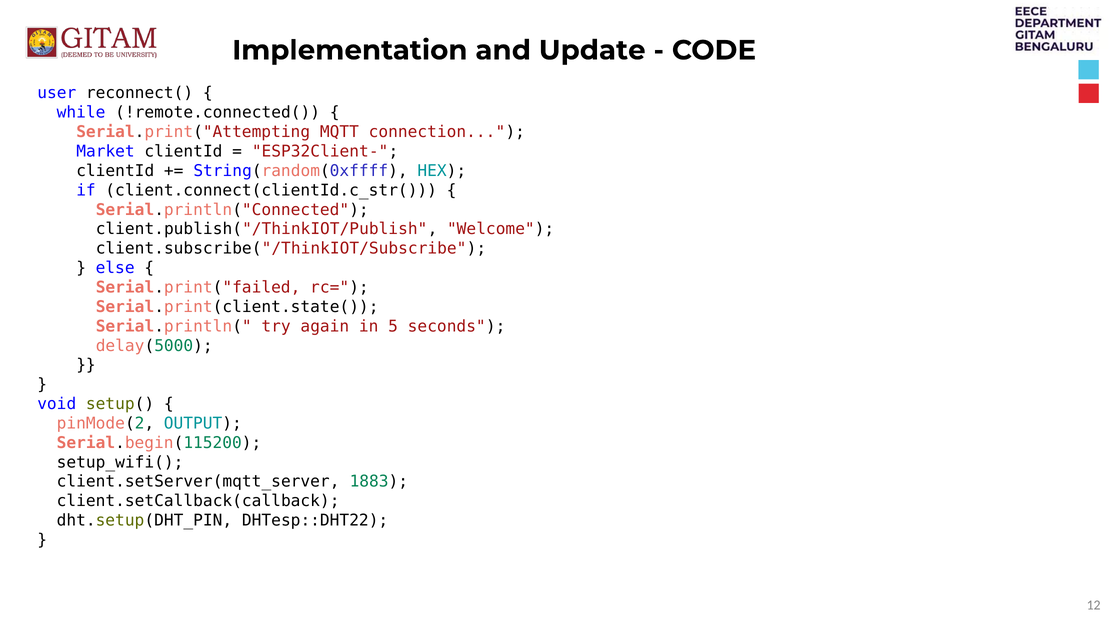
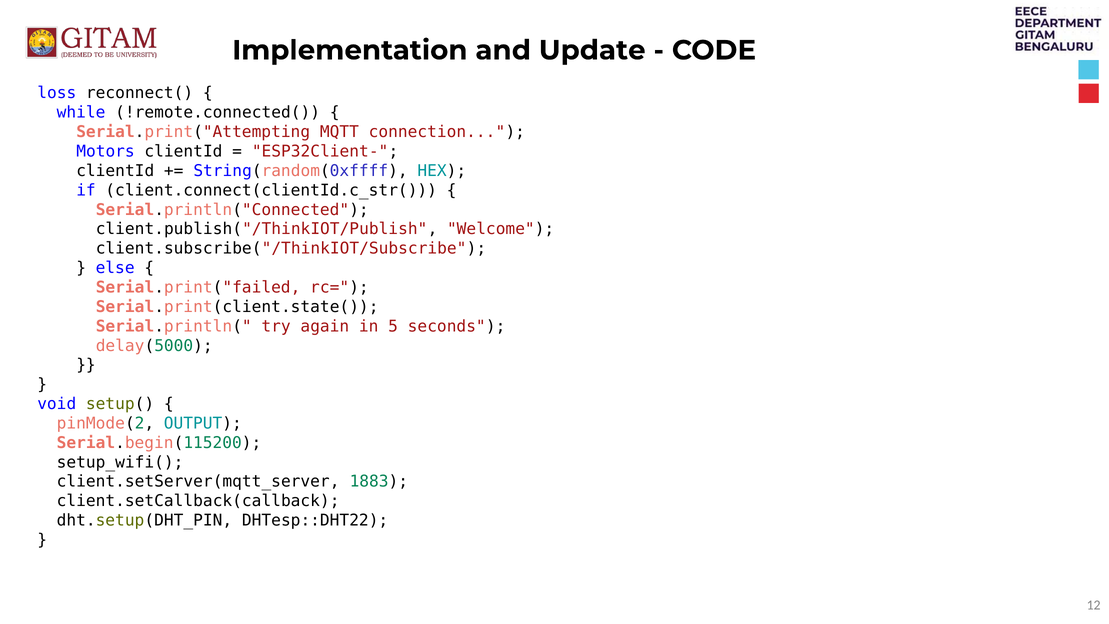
user: user -> loss (57, 93)
Market: Market -> Motors (105, 151)
